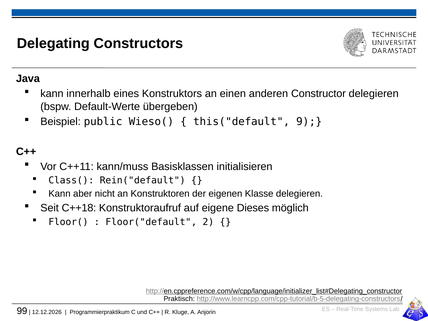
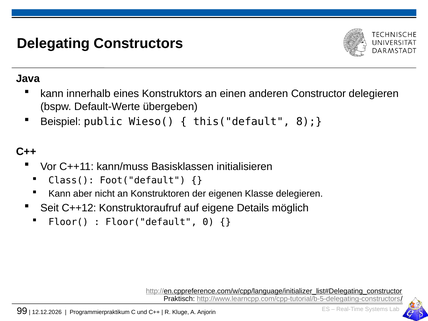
9: 9 -> 8 (309, 122)
Rein("default: Rein("default -> Foot("default (143, 180)
C++18: C++18 -> C++12 (79, 208)
Dieses: Dieses -> Details (253, 208)
2: 2 -> 0 (208, 222)
